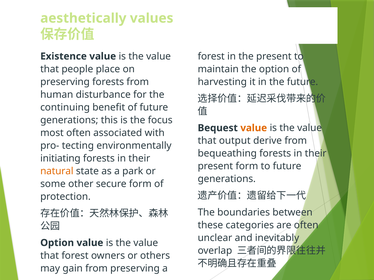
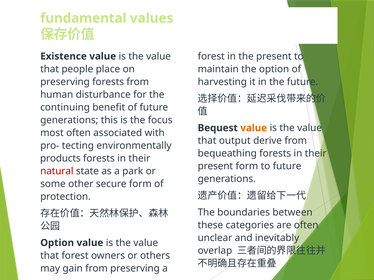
aesthetically: aesthetically -> fundamental (83, 18)
initiating: initiating -> products (60, 159)
natural colour: orange -> red (57, 171)
